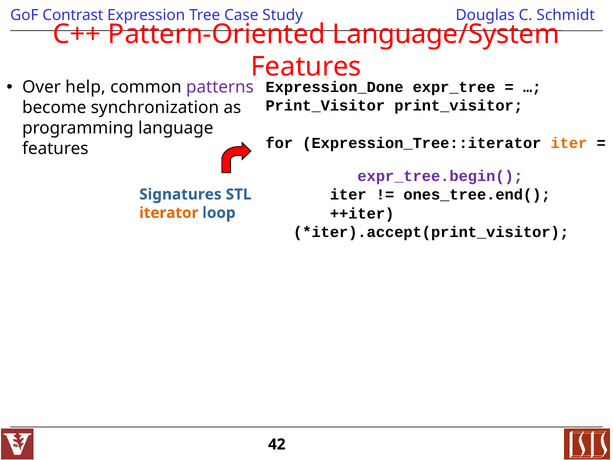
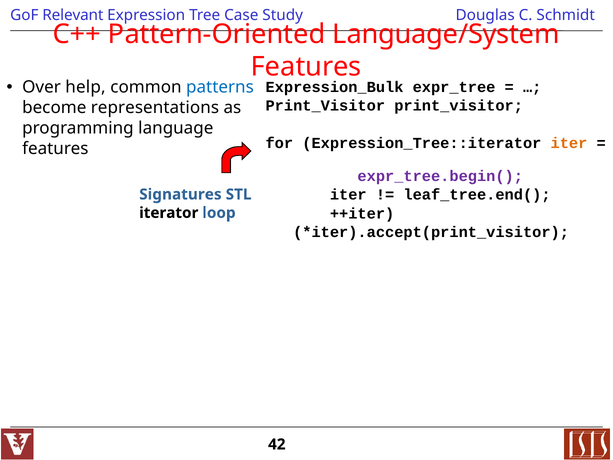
Contrast: Contrast -> Relevant (73, 15)
patterns colour: purple -> blue (220, 87)
Expression_Done: Expression_Done -> Expression_Bulk (335, 87)
synchronization: synchronization -> representations (155, 108)
ones_tree.end(: ones_tree.end( -> leaf_tree.end( (477, 195)
iterator colour: orange -> black (169, 213)
